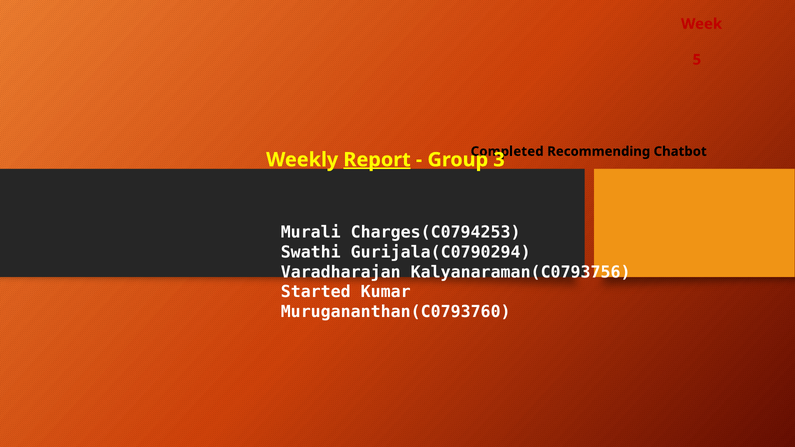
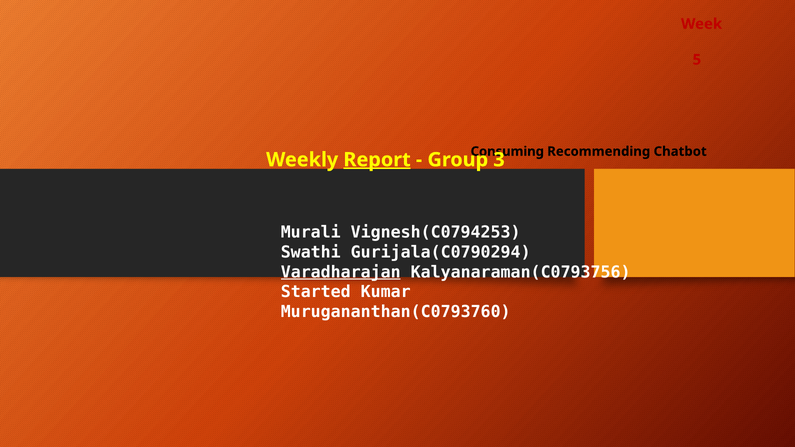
Completed: Completed -> Consuming (507, 151)
Charges(C0794253: Charges(C0794253 -> Vignesh(C0794253 (436, 232)
Varadharajan underline: none -> present (341, 272)
